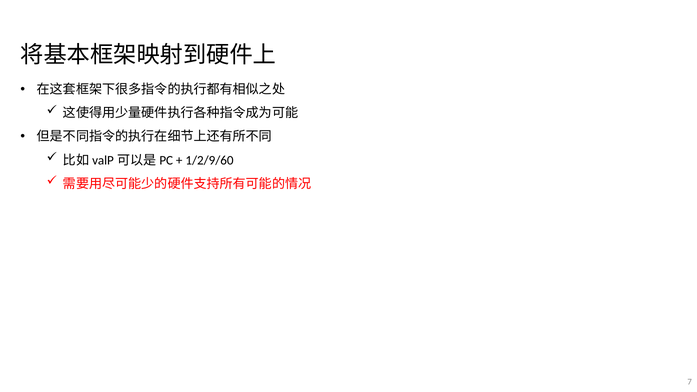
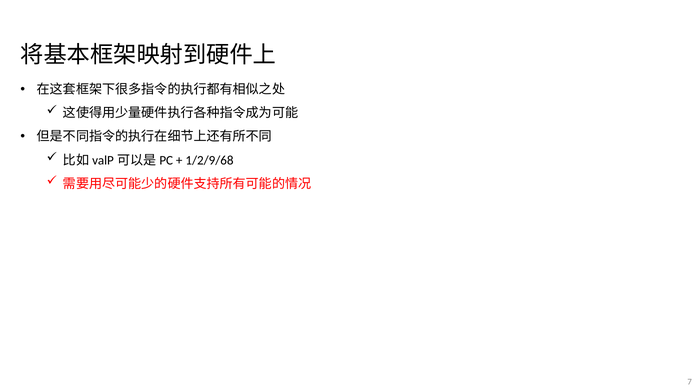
1/2/9/60: 1/2/9/60 -> 1/2/9/68 (210, 160)
